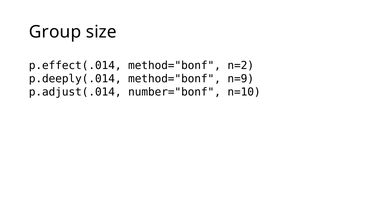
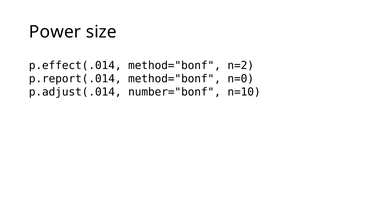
Group: Group -> Power (55, 32)
p.deeply(.014: p.deeply(.014 -> p.report(.014 (75, 79)
n=9: n=9 -> n=0 (241, 79)
